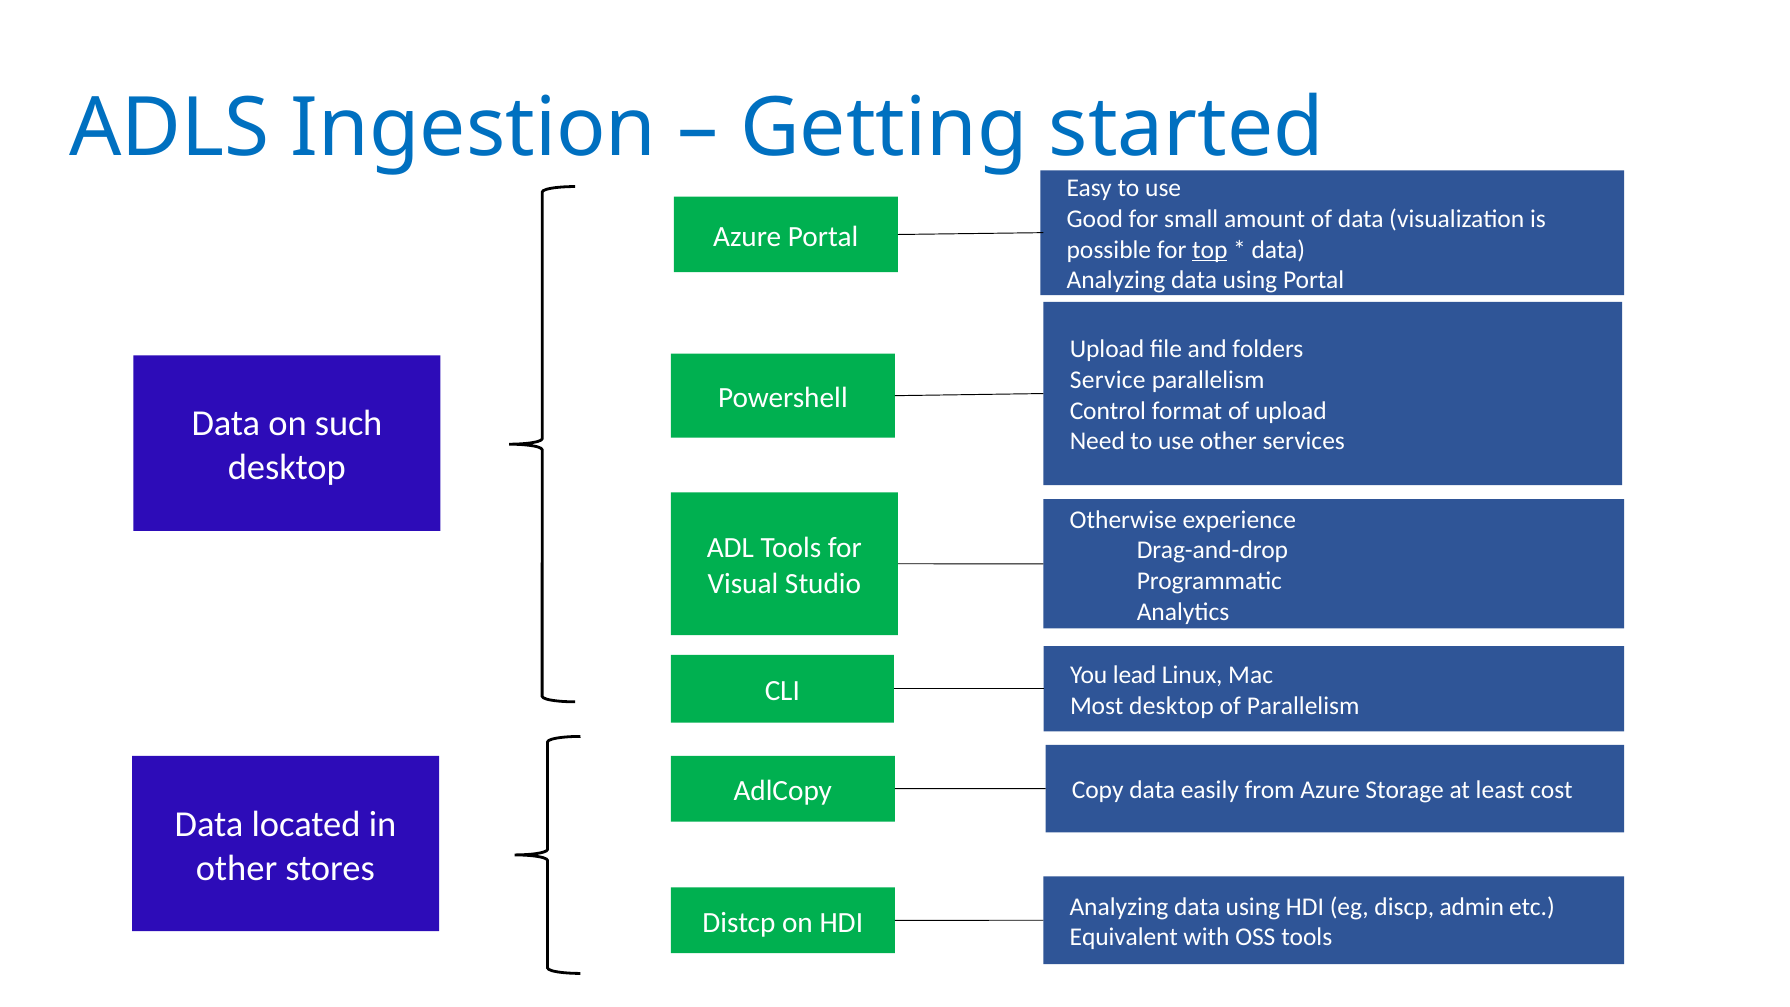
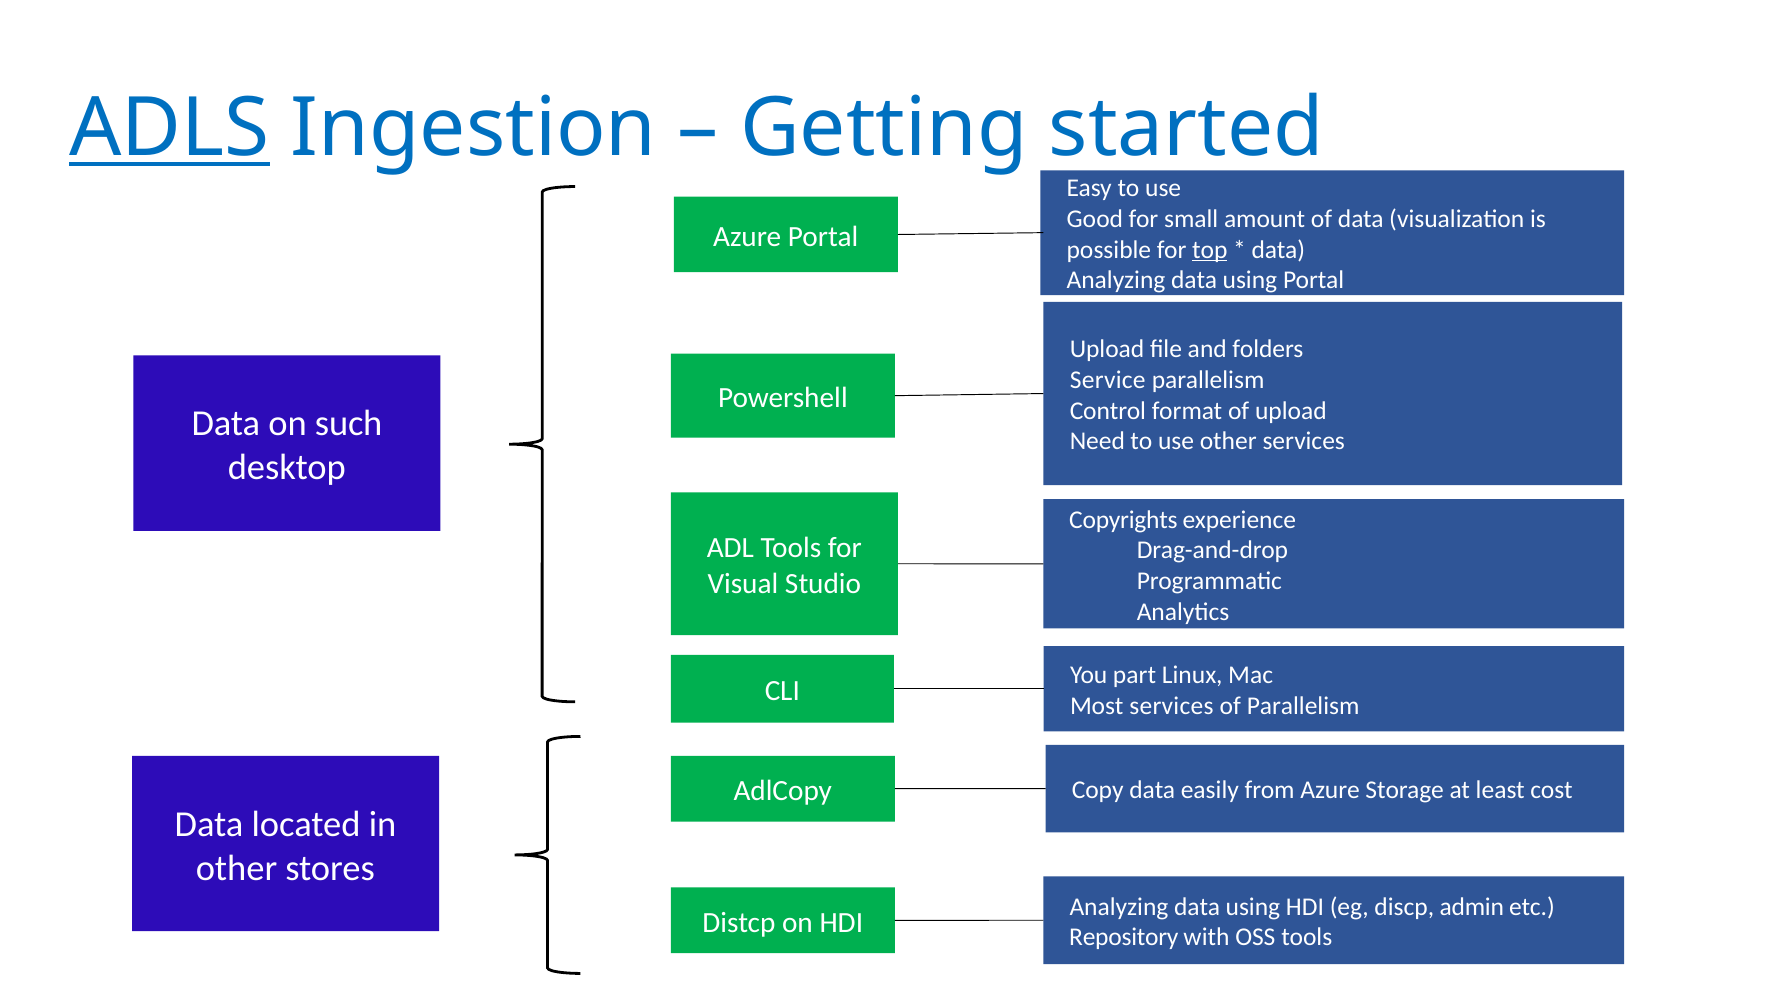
ADLS underline: none -> present (169, 129)
Otherwise: Otherwise -> Copyrights (1123, 520)
lead: lead -> part (1135, 675)
Most desktop: desktop -> services (1171, 706)
Equivalent: Equivalent -> Repository (1124, 937)
